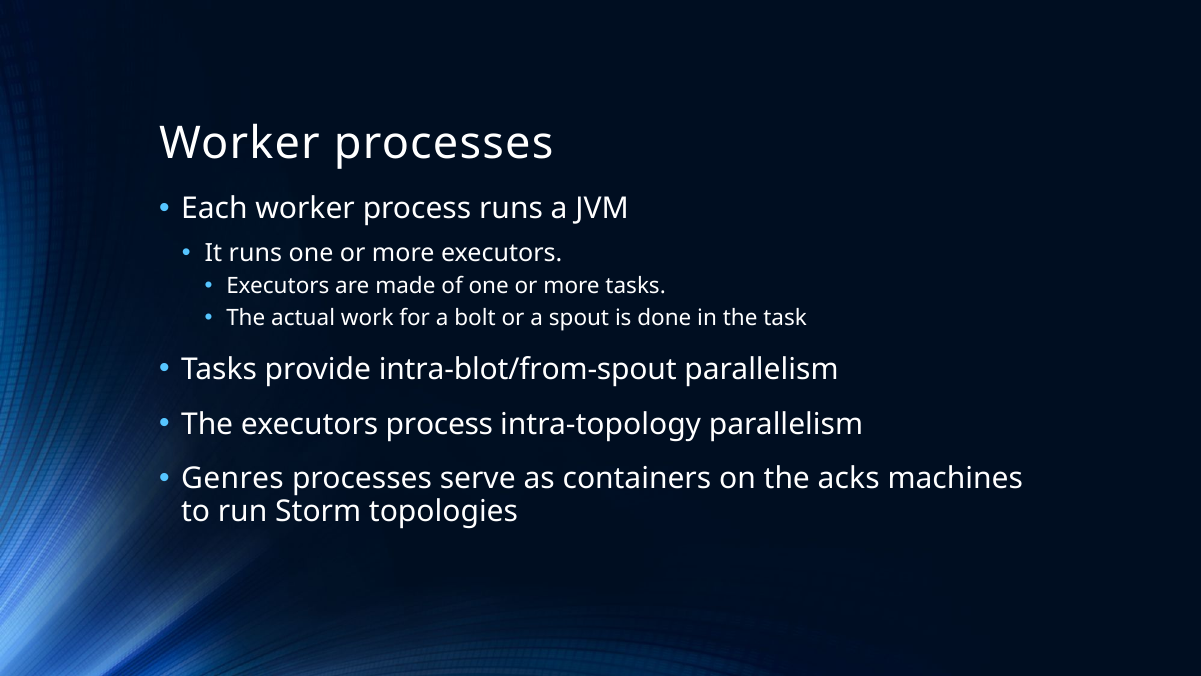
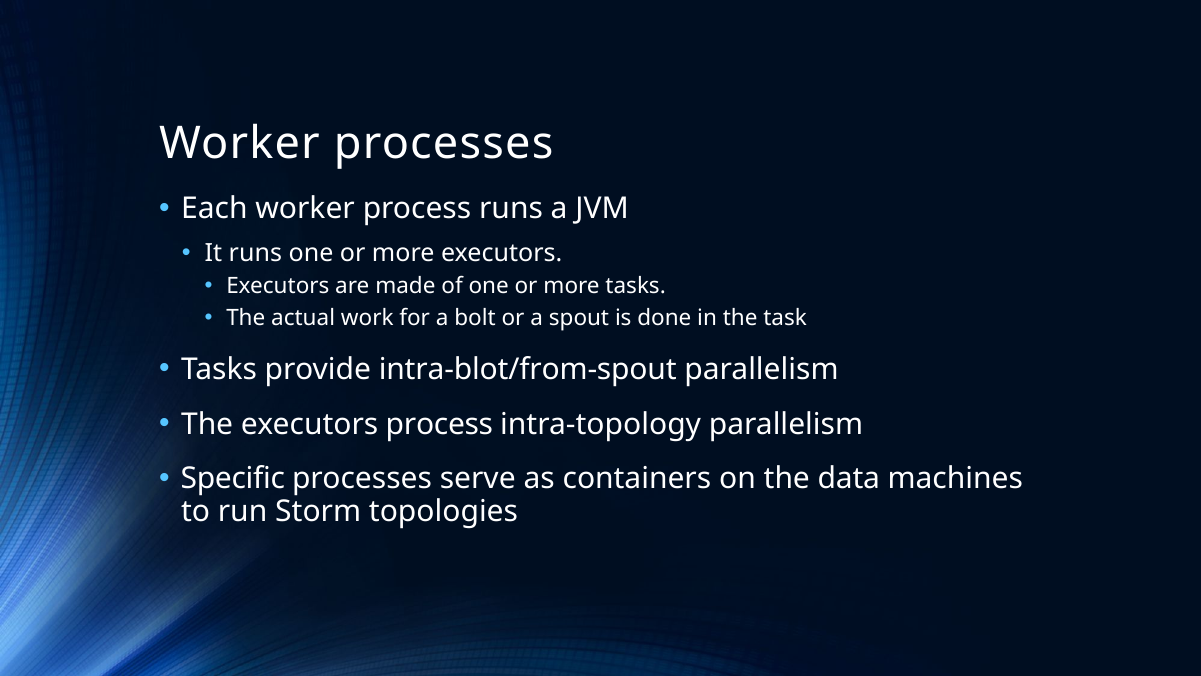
Genres: Genres -> Specific (233, 479)
acks: acks -> data (849, 479)
